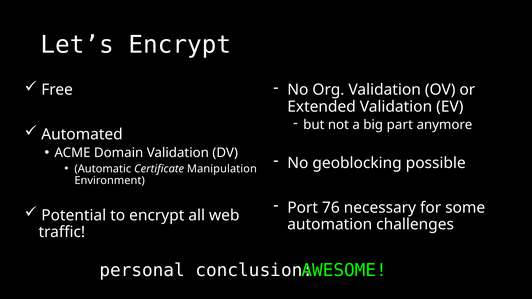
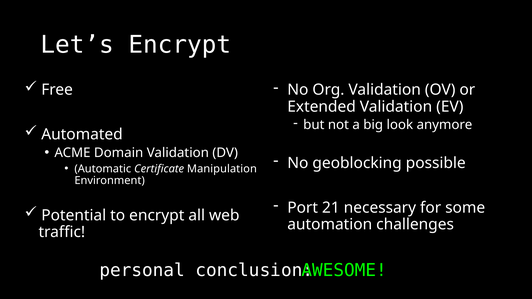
part: part -> look (400, 125)
76: 76 -> 21 (331, 208)
